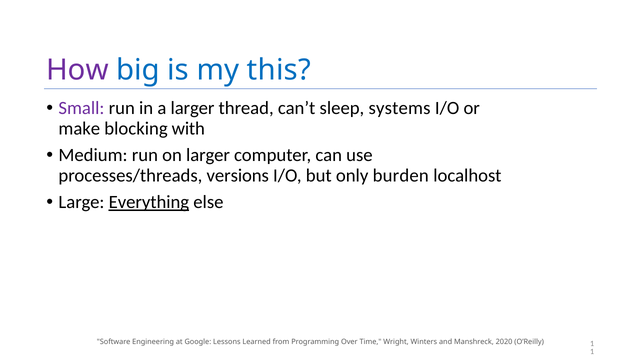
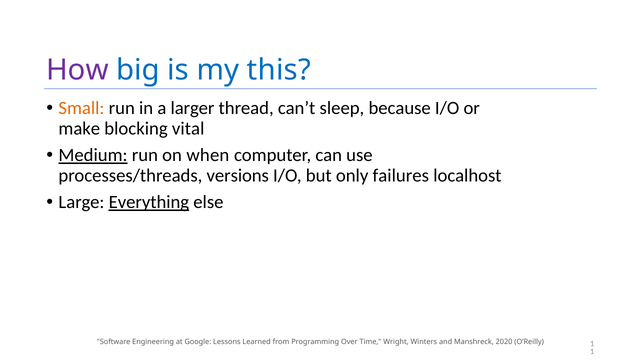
Small colour: purple -> orange (81, 108)
systems: systems -> because (400, 108)
with: with -> vital (188, 129)
Medium underline: none -> present (93, 155)
on larger: larger -> when (208, 155)
burden: burden -> failures (401, 176)
